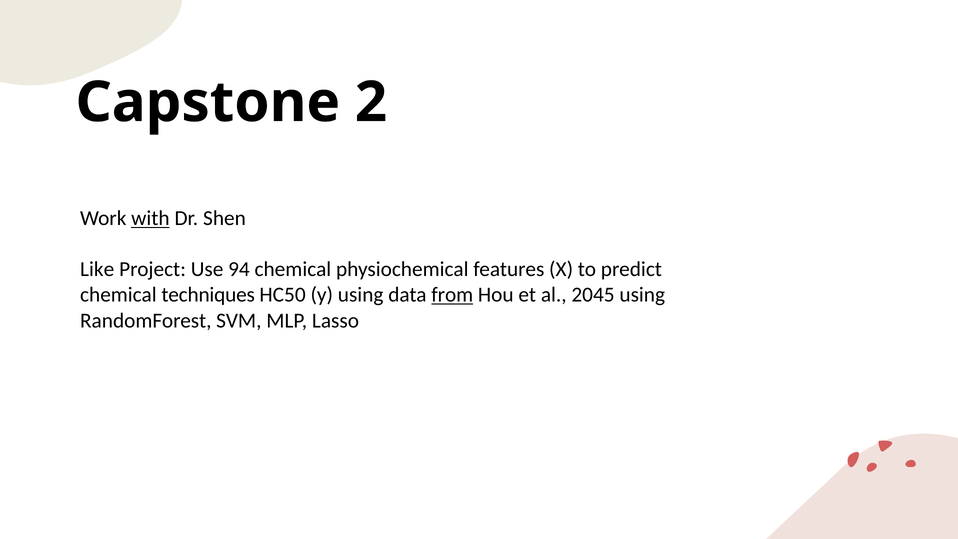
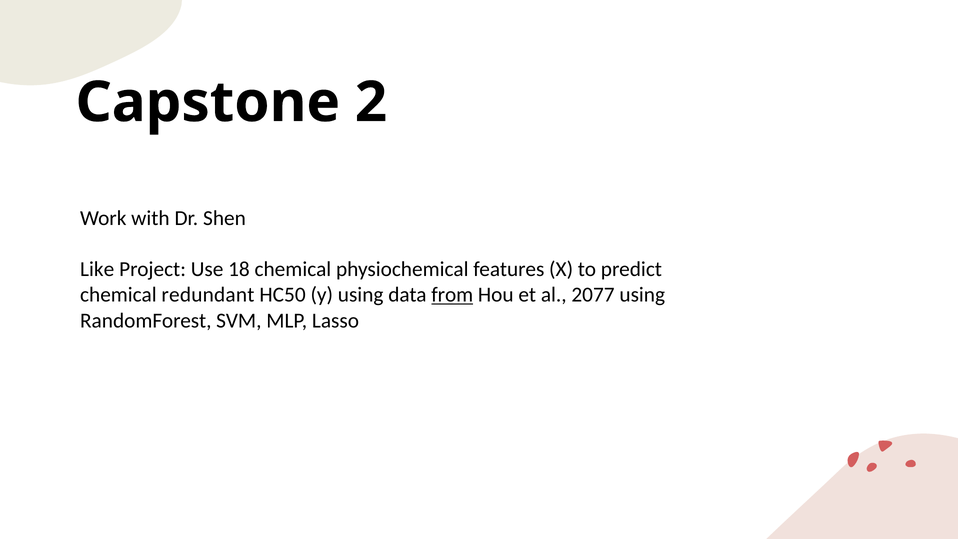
with underline: present -> none (150, 218)
94: 94 -> 18 (239, 269)
techniques: techniques -> redundant (208, 295)
2045: 2045 -> 2077 (593, 295)
